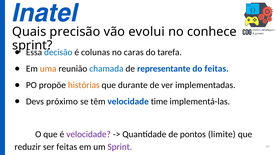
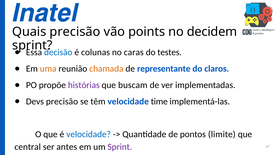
evolui: evolui -> points (147, 32)
conhece: conhece -> decidem (212, 32)
tarefa: tarefa -> testes (170, 52)
chamada colour: blue -> orange (106, 69)
do feitas: feitas -> claros (217, 69)
histórias colour: orange -> purple (84, 85)
durante: durante -> buscam (133, 85)
Devs próximo: próximo -> precisão (62, 102)
velocidade colour: purple -> blue (89, 134)
reduzir: reduzir -> central (28, 147)
ser feitas: feitas -> antes (67, 147)
